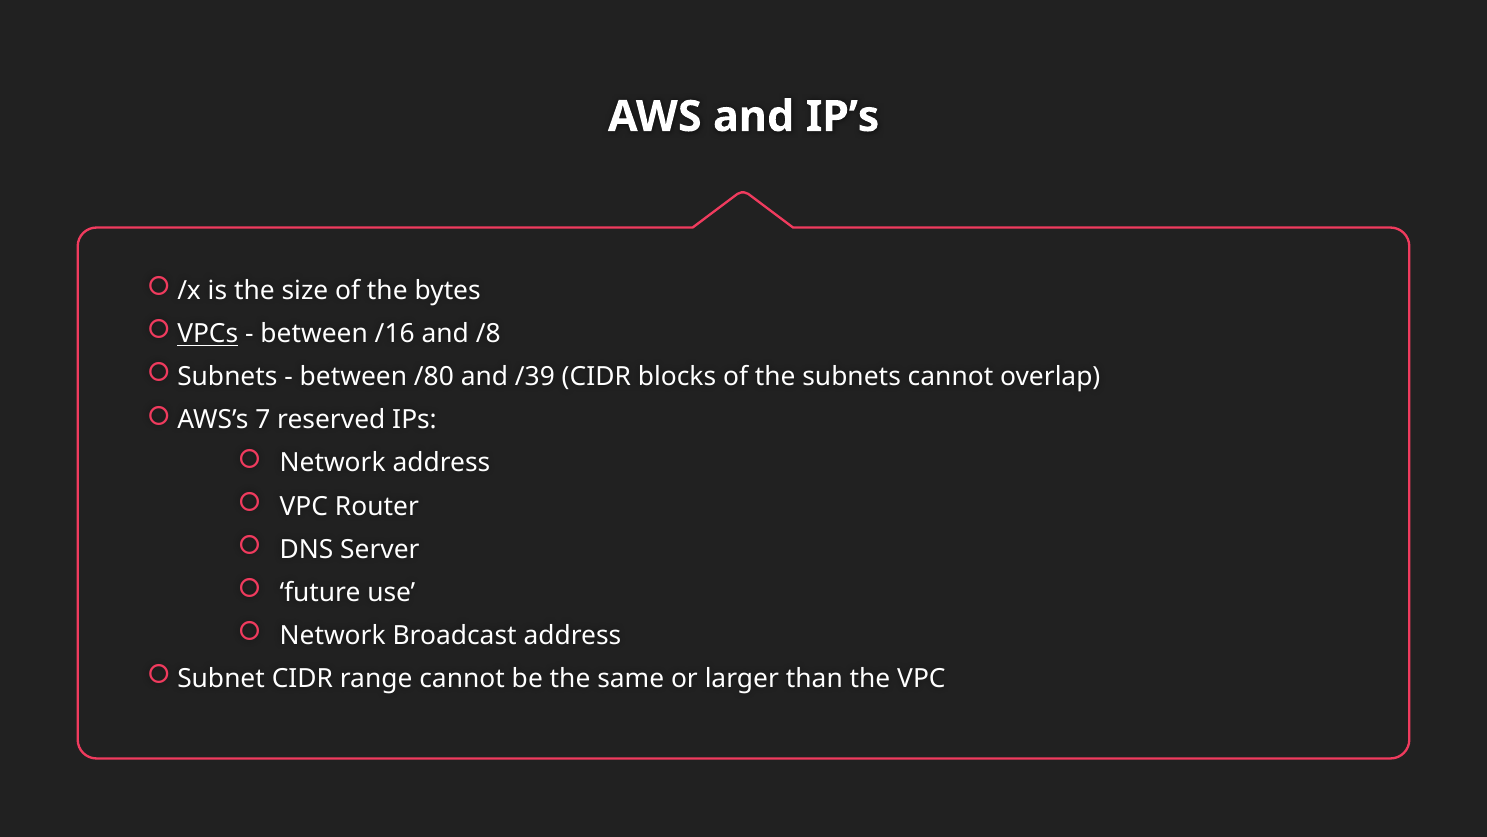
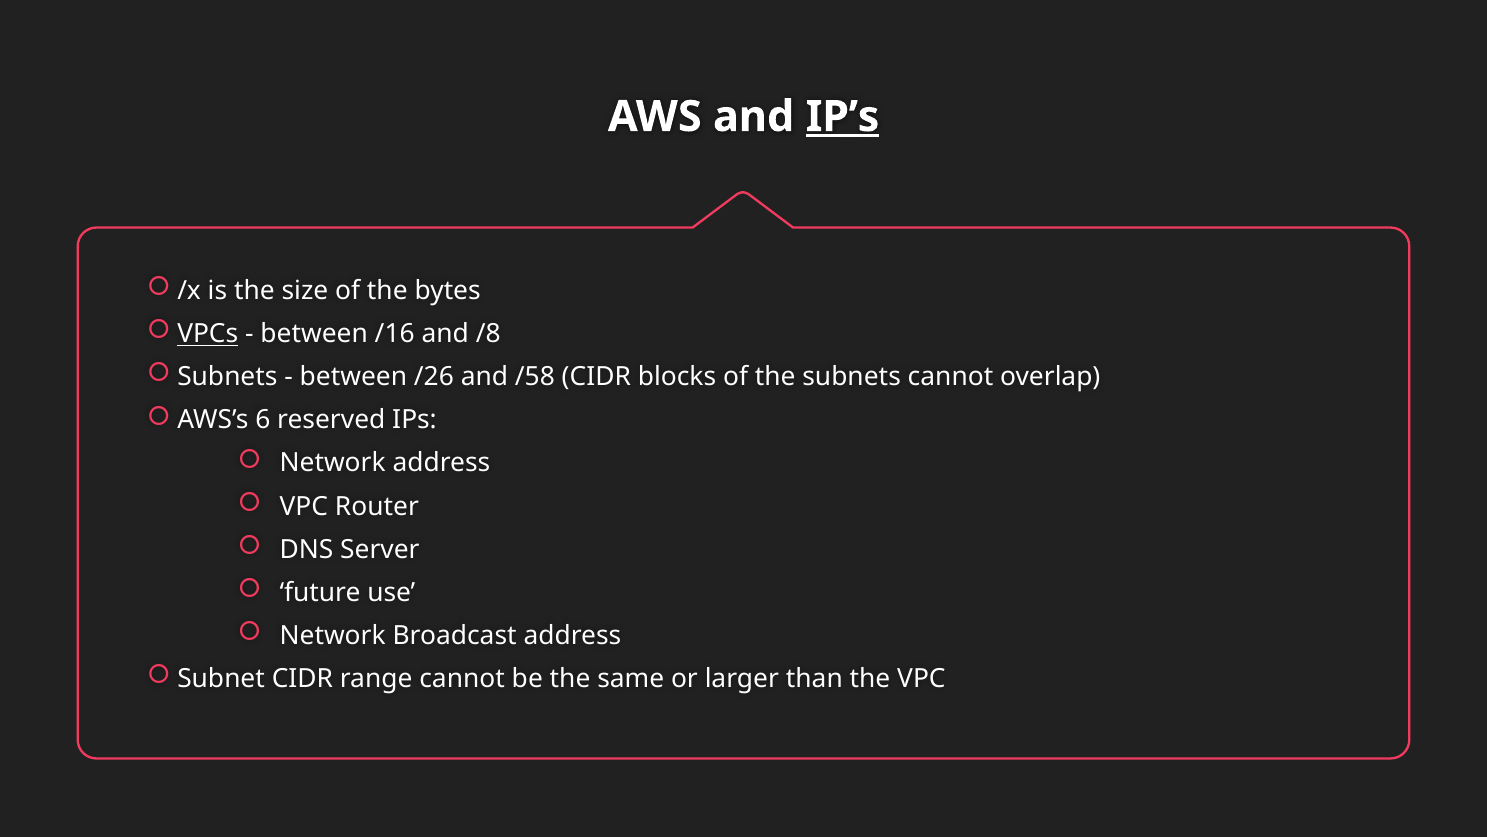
IP’s underline: none -> present (843, 117)
/80: /80 -> /26 (434, 377)
/39: /39 -> /58 (535, 377)
7: 7 -> 6 (263, 420)
